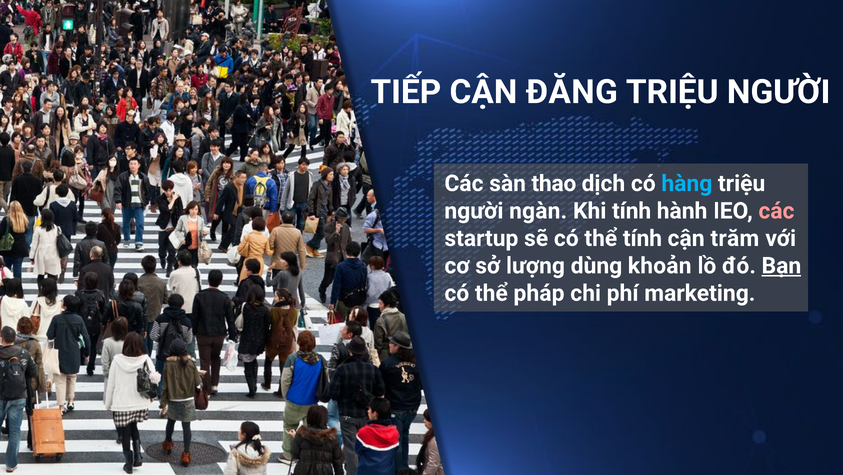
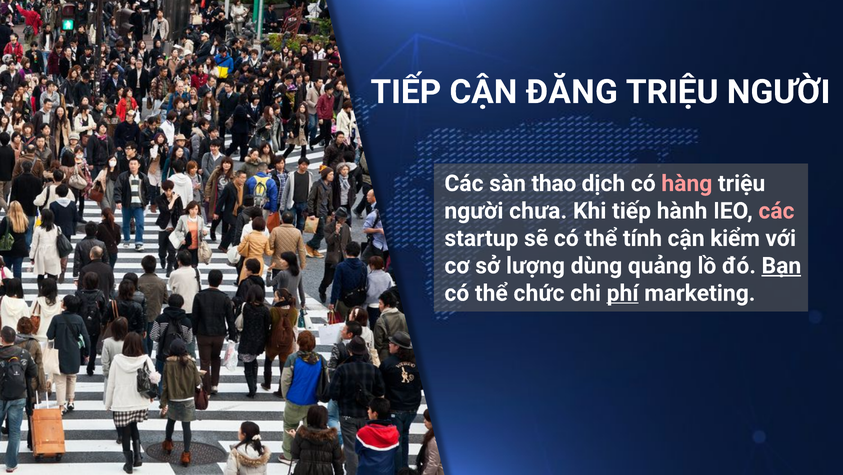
hàng colour: light blue -> pink (687, 183)
ngàn: ngàn -> chưa (538, 211)
Khi tính: tính -> tiếp (632, 211)
trăm: trăm -> kiểm (735, 238)
khoản: khoản -> quảng (660, 265)
pháp: pháp -> chức (539, 293)
phí underline: none -> present (623, 293)
